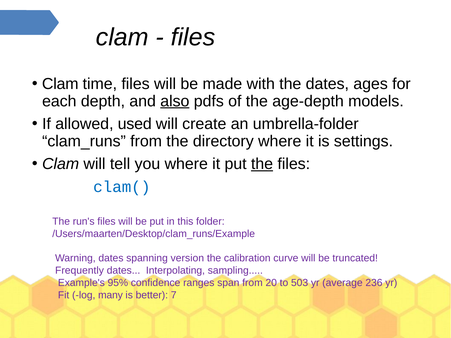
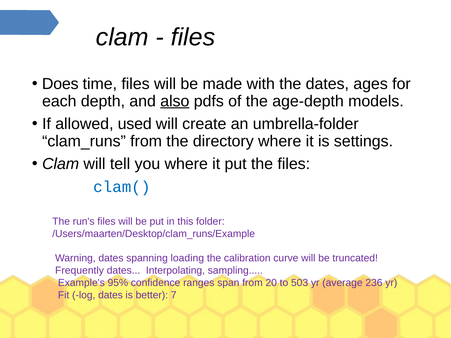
Clam: Clam -> Does (60, 84)
the underline: present -> none (262, 164)
version: version -> loading (187, 258)
log many: many -> dates (110, 295)
